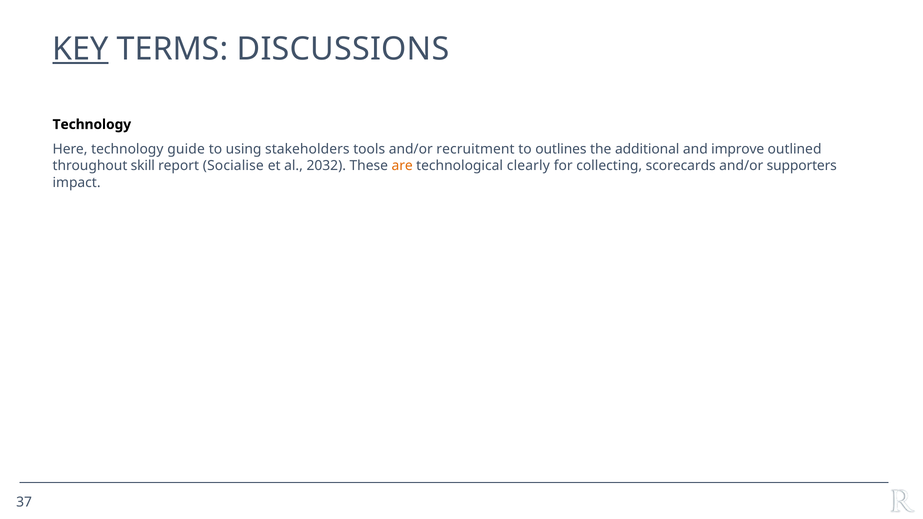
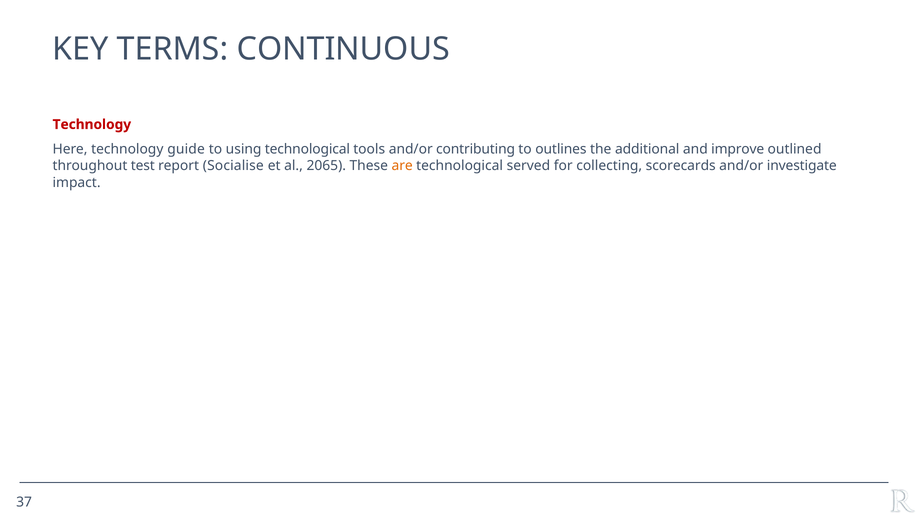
KEY underline: present -> none (80, 49)
DISCUSSIONS: DISCUSSIONS -> CONTINUOUS (343, 49)
Technology colour: black -> red (92, 124)
using stakeholders: stakeholders -> technological (307, 149)
recruitment: recruitment -> contributing (476, 149)
skill: skill -> test (143, 166)
2032: 2032 -> 2065 (326, 166)
clearly: clearly -> served (528, 166)
supporters: supporters -> investigate (802, 166)
